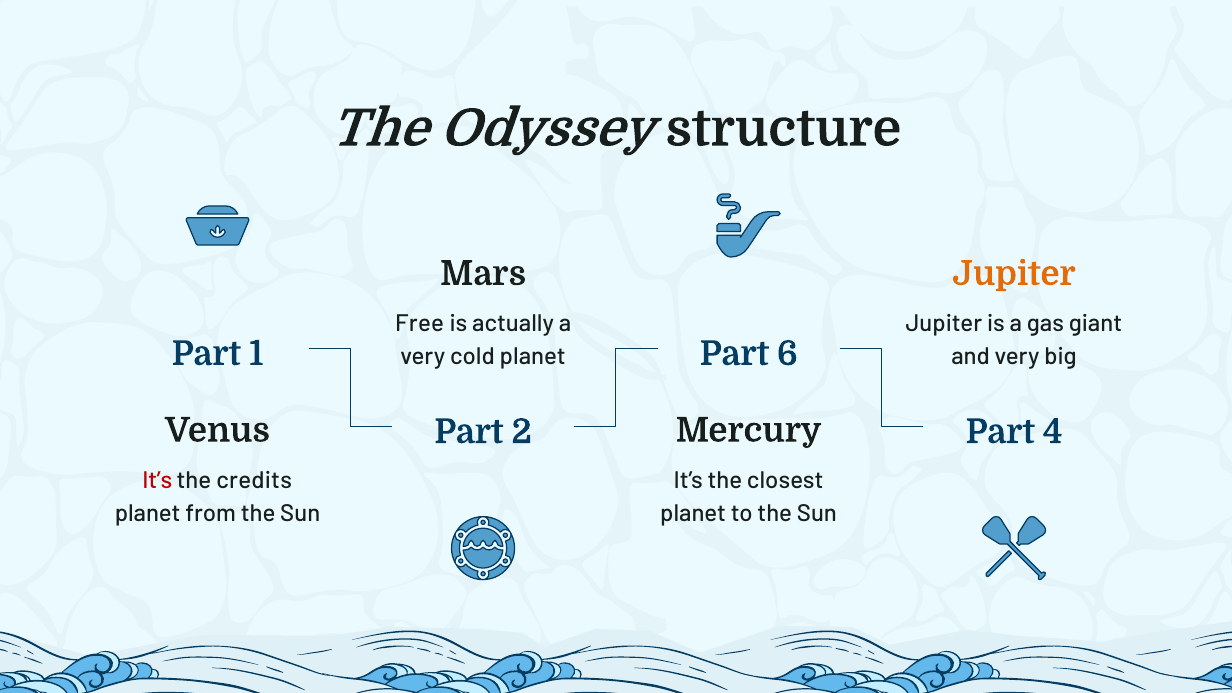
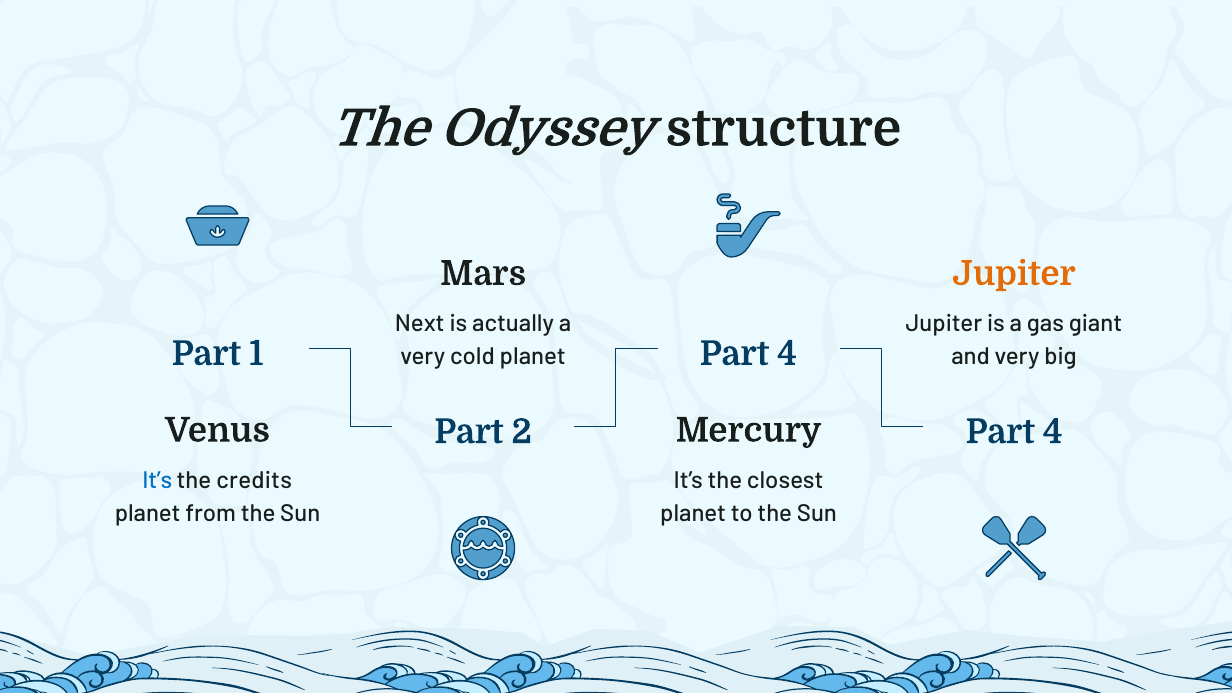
Free: Free -> Next (420, 324)
6: 6 -> 4 (787, 354)
It’s colour: red -> blue (157, 480)
